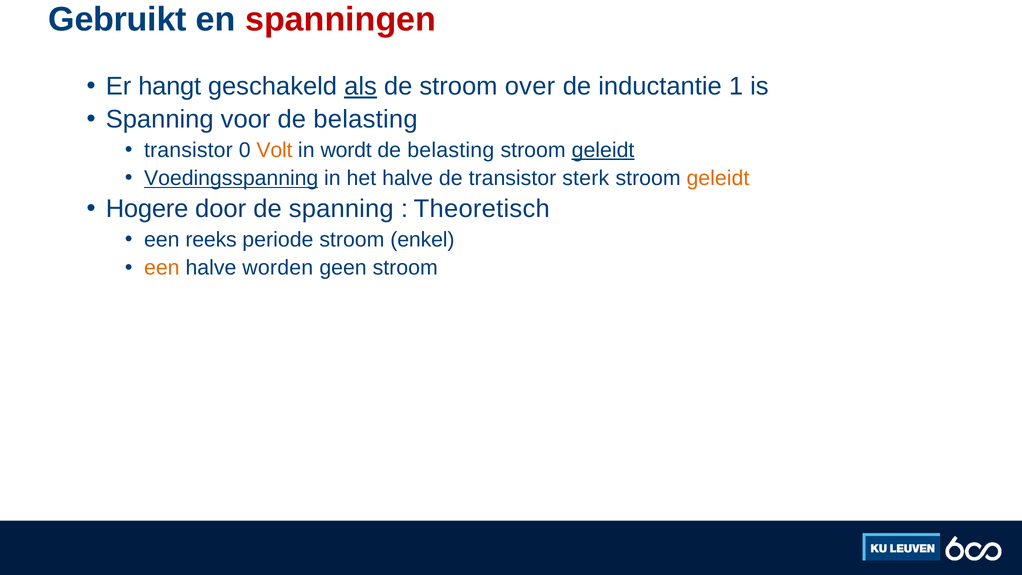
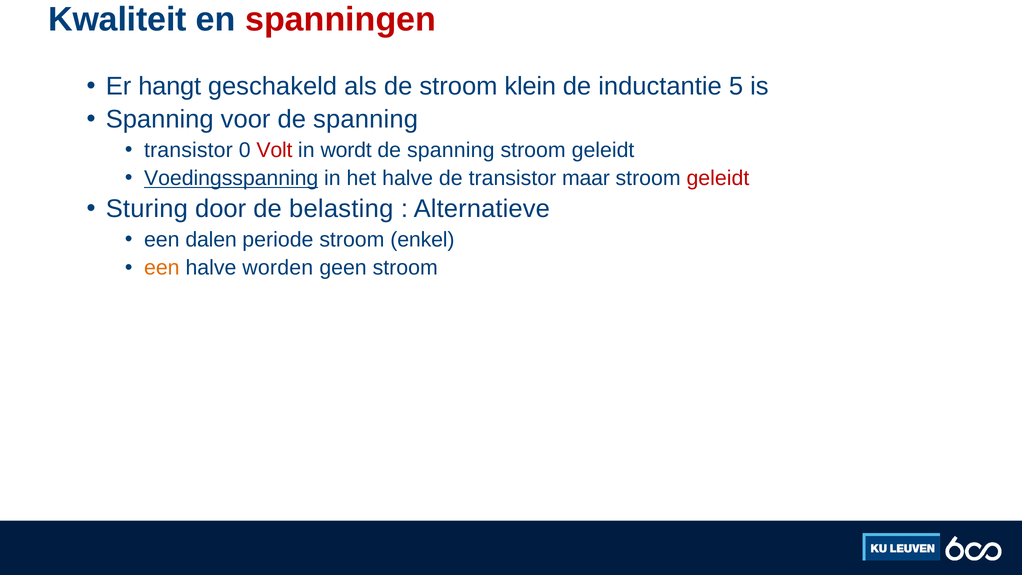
Gebruikt: Gebruikt -> Kwaliteit (117, 20)
als underline: present -> none (361, 86)
over: over -> klein (530, 86)
1: 1 -> 5 (736, 86)
belasting: belasting -> spanning (366, 119)
Volt colour: orange -> red (274, 150)
belasting: belasting -> spanning (451, 150)
geleidt underline: present -> none (603, 150)
sterk: sterk -> maar (586, 178)
geleidt colour: orange -> red (718, 178)
Hogere: Hogere -> Sturing (147, 209)
de spanning: spanning -> belasting (341, 209)
Theoretisch: Theoretisch -> Alternatieve (482, 209)
reeks: reeks -> dalen (211, 239)
